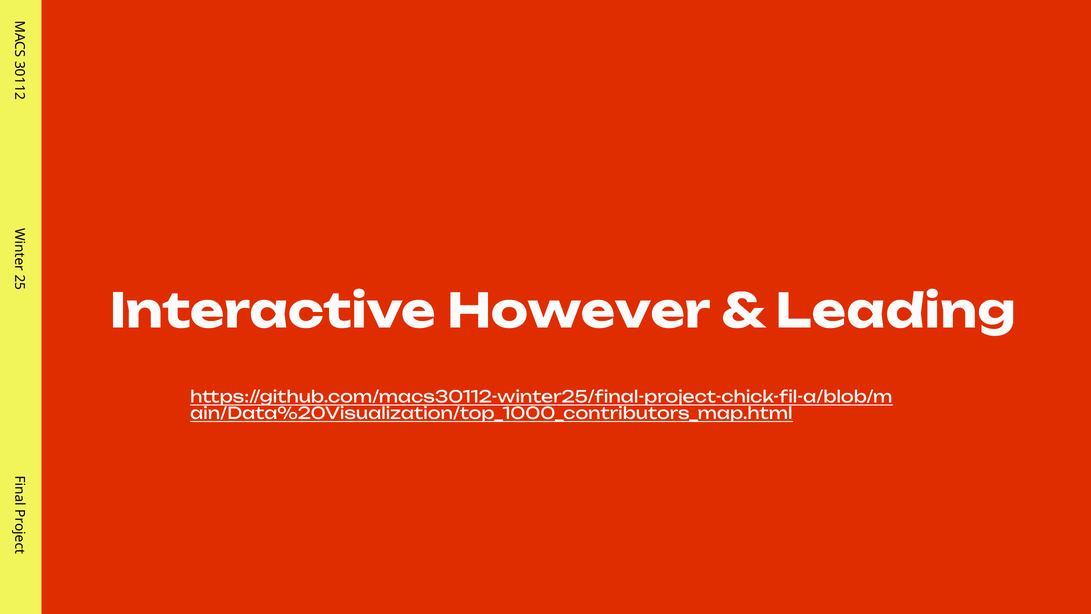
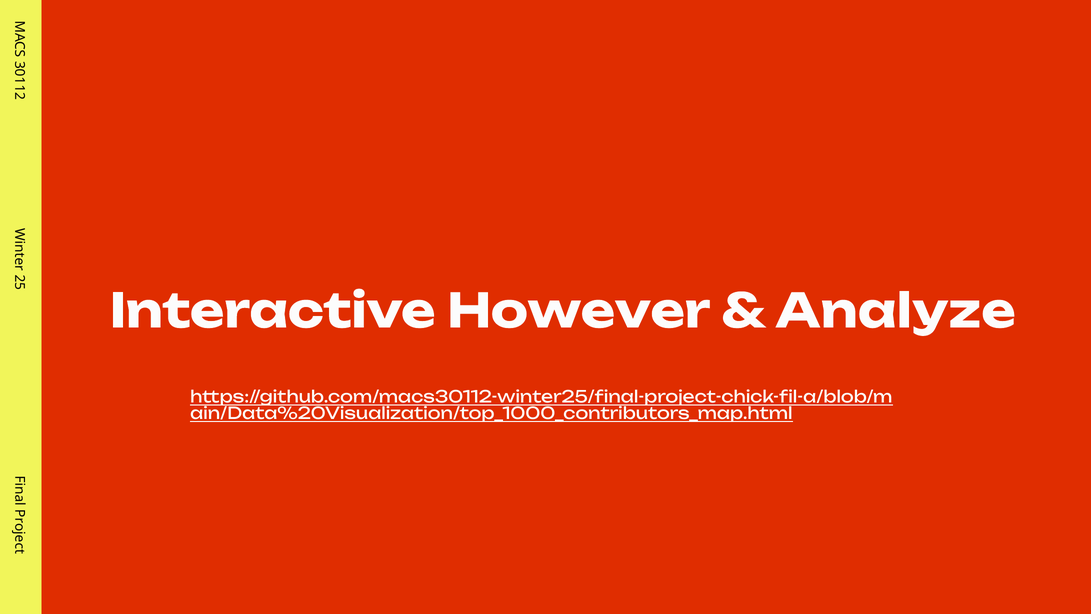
Leading: Leading -> Analyze (896, 312)
